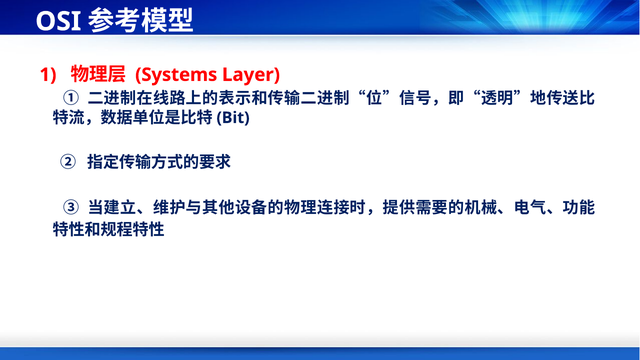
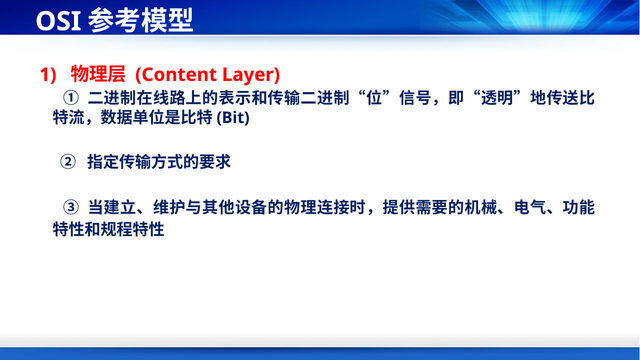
Systems: Systems -> Content (176, 75)
